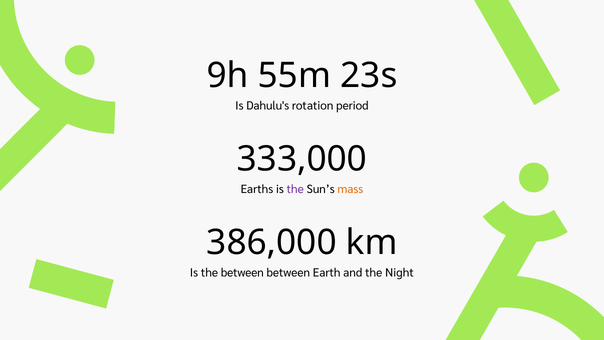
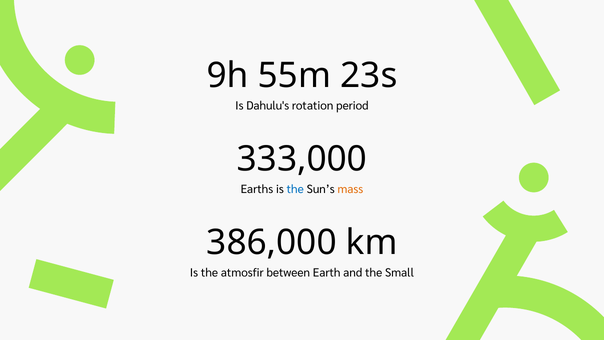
the colour: purple -> blue (295, 189)
the between: between -> atmosfir (242, 273)
Night: Night -> Small (400, 273)
